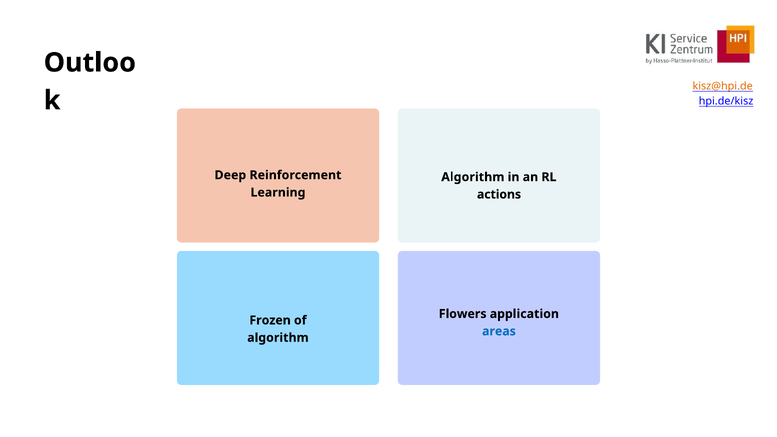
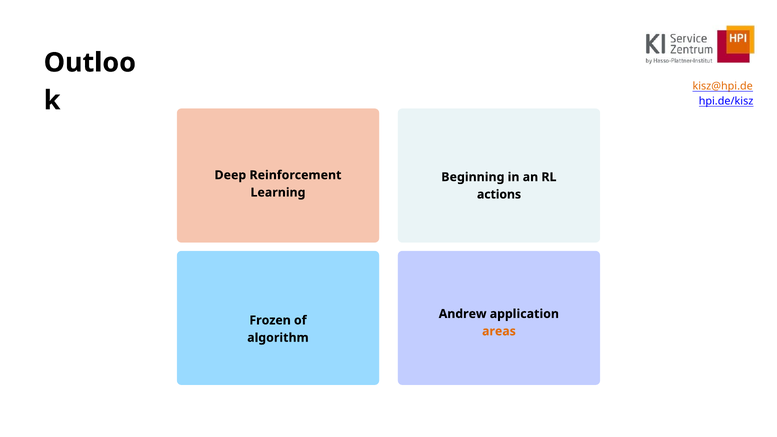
Algorithm: Algorithm -> Beginning (473, 177)
Flowers: Flowers -> Andrew (463, 314)
areas colour: blue -> orange (499, 331)
